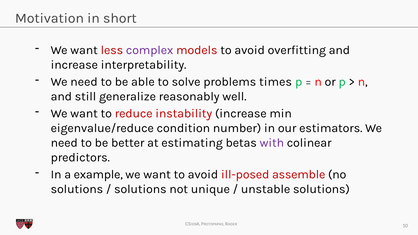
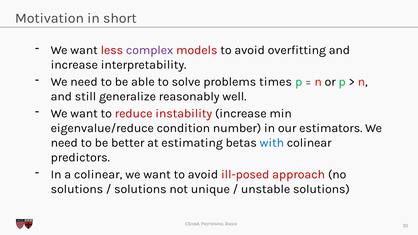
with colour: purple -> blue (272, 143)
a example: example -> colinear (98, 175)
assemble: assemble -> approach (299, 175)
